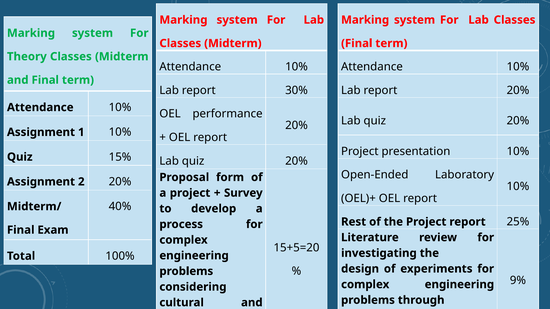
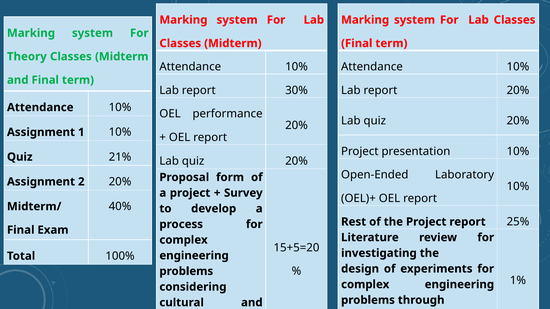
15%: 15% -> 21% (120, 157)
9%: 9% -> 1% (518, 281)
